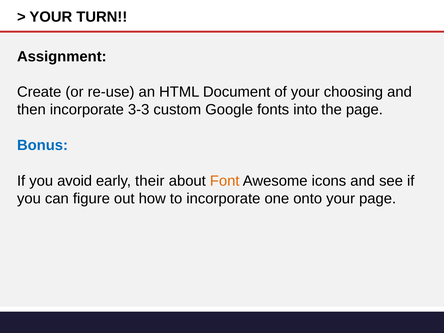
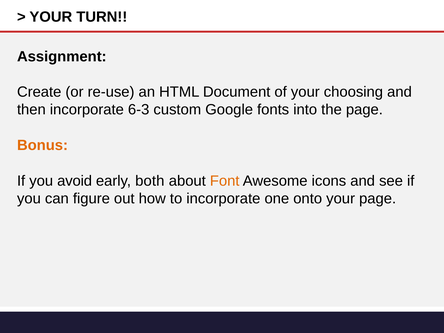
3-3: 3-3 -> 6-3 (139, 110)
Bonus colour: blue -> orange (42, 145)
their: their -> both (150, 181)
